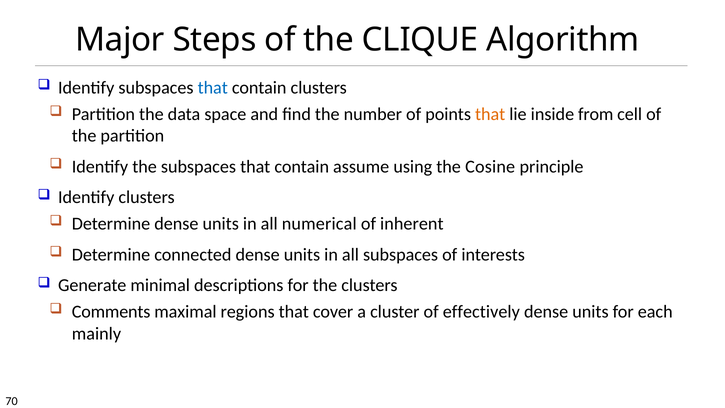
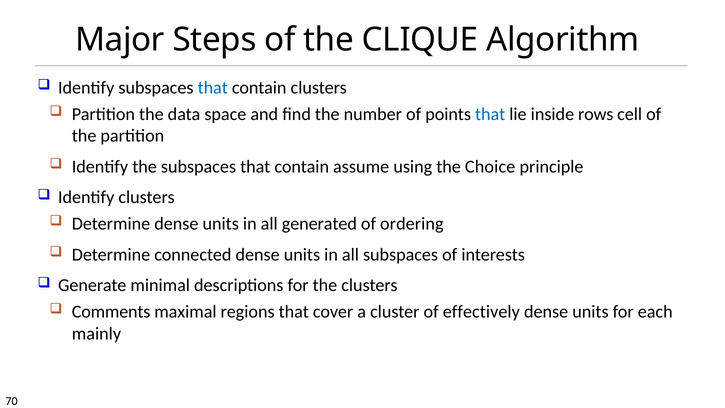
that colour: orange -> blue (490, 114)
from: from -> rows (596, 114)
Cosine: Cosine -> Choice (490, 167)
numerical: numerical -> generated (319, 224)
inherent: inherent -> ordering (412, 224)
